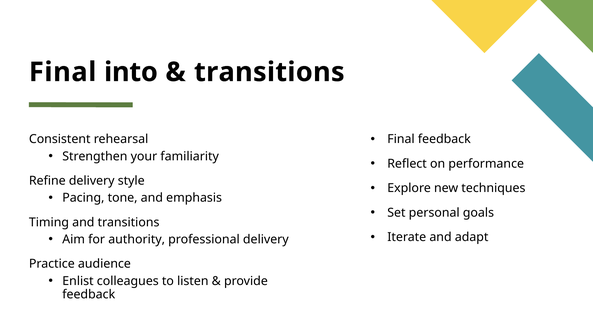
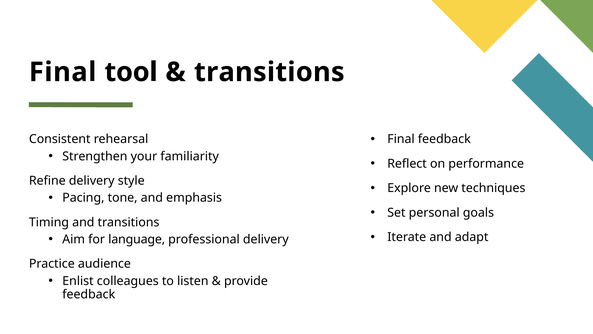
into: into -> tool (131, 72)
authority: authority -> language (137, 239)
